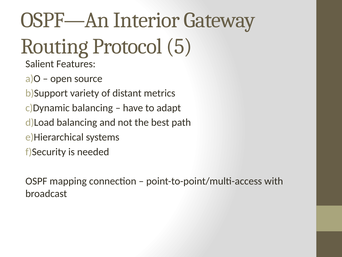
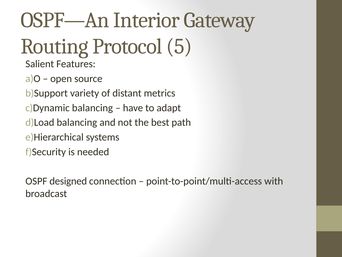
mapping: mapping -> designed (68, 181)
